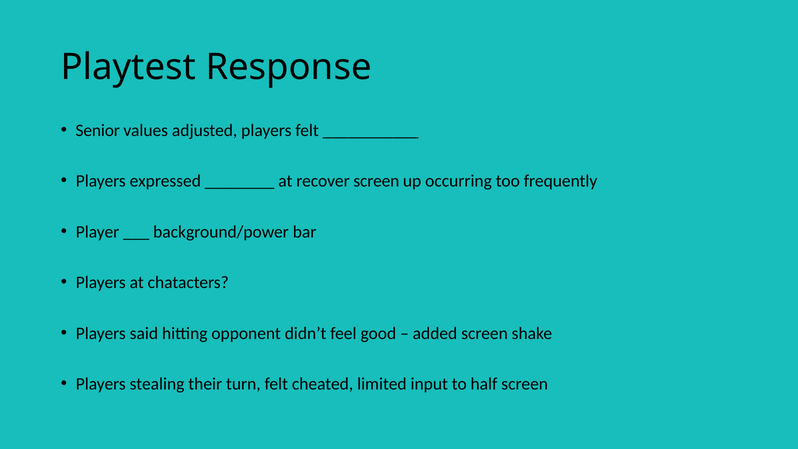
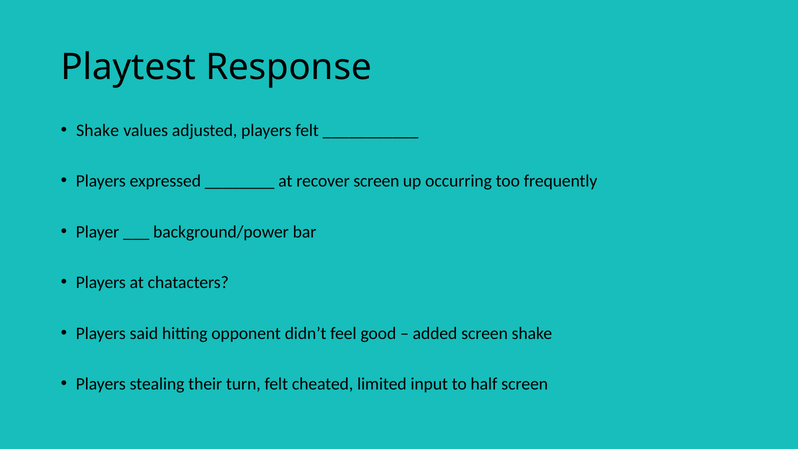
Senior: Senior -> Shake (98, 130)
